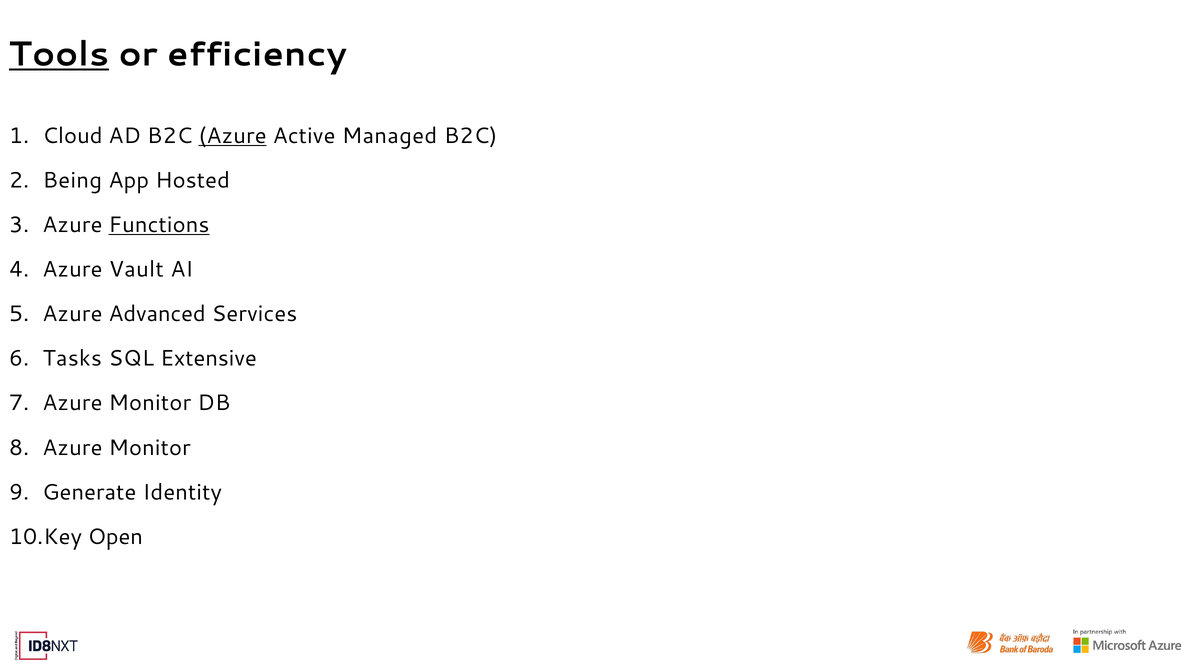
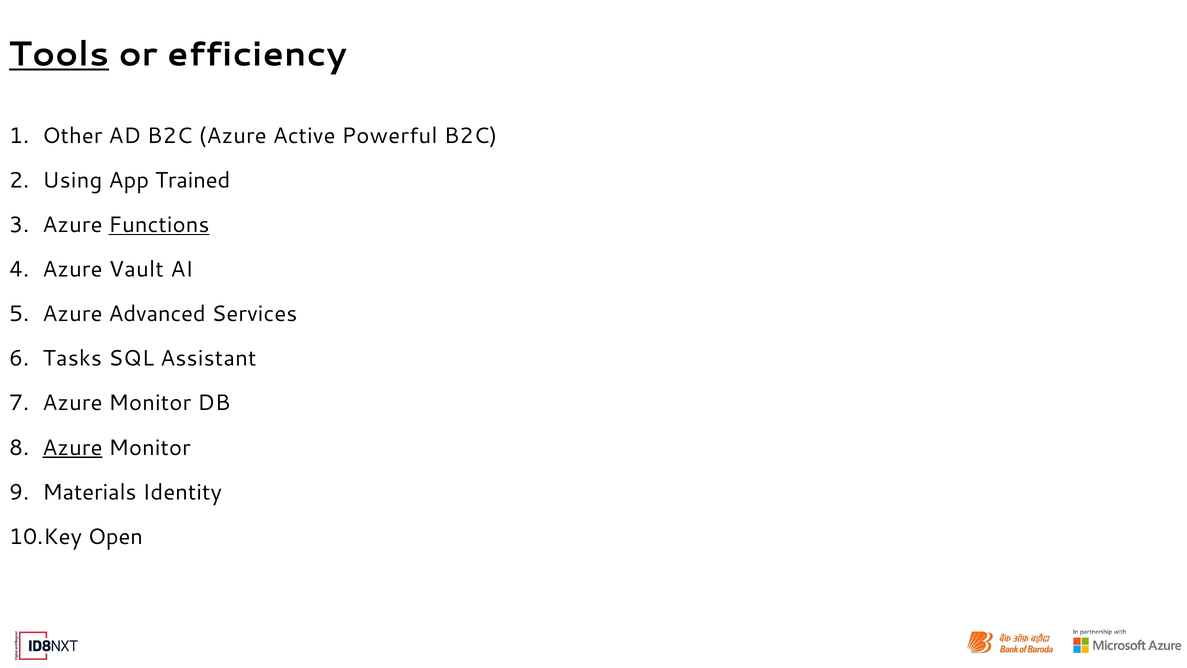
Cloud: Cloud -> Other (72, 136)
Azure underline: present -> none (233, 136)
Managed: Managed -> Powerful (390, 136)
Being: Being -> Using (72, 180)
Hosted: Hosted -> Trained (193, 180)
Extensive: Extensive -> Assistant (208, 358)
Azure underline: none -> present (72, 447)
Generate: Generate -> Materials (89, 492)
